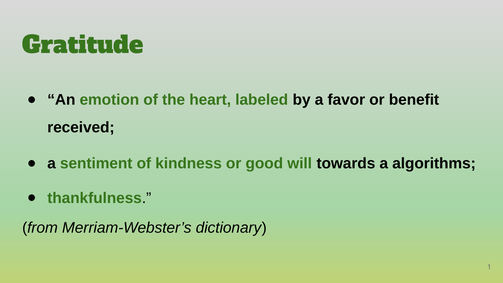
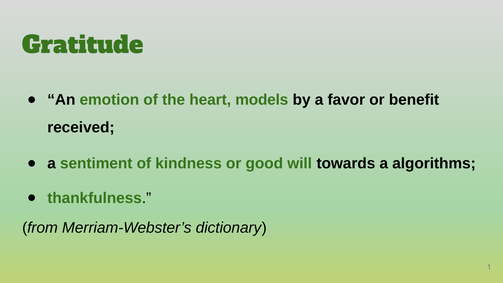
labeled: labeled -> models (262, 100)
